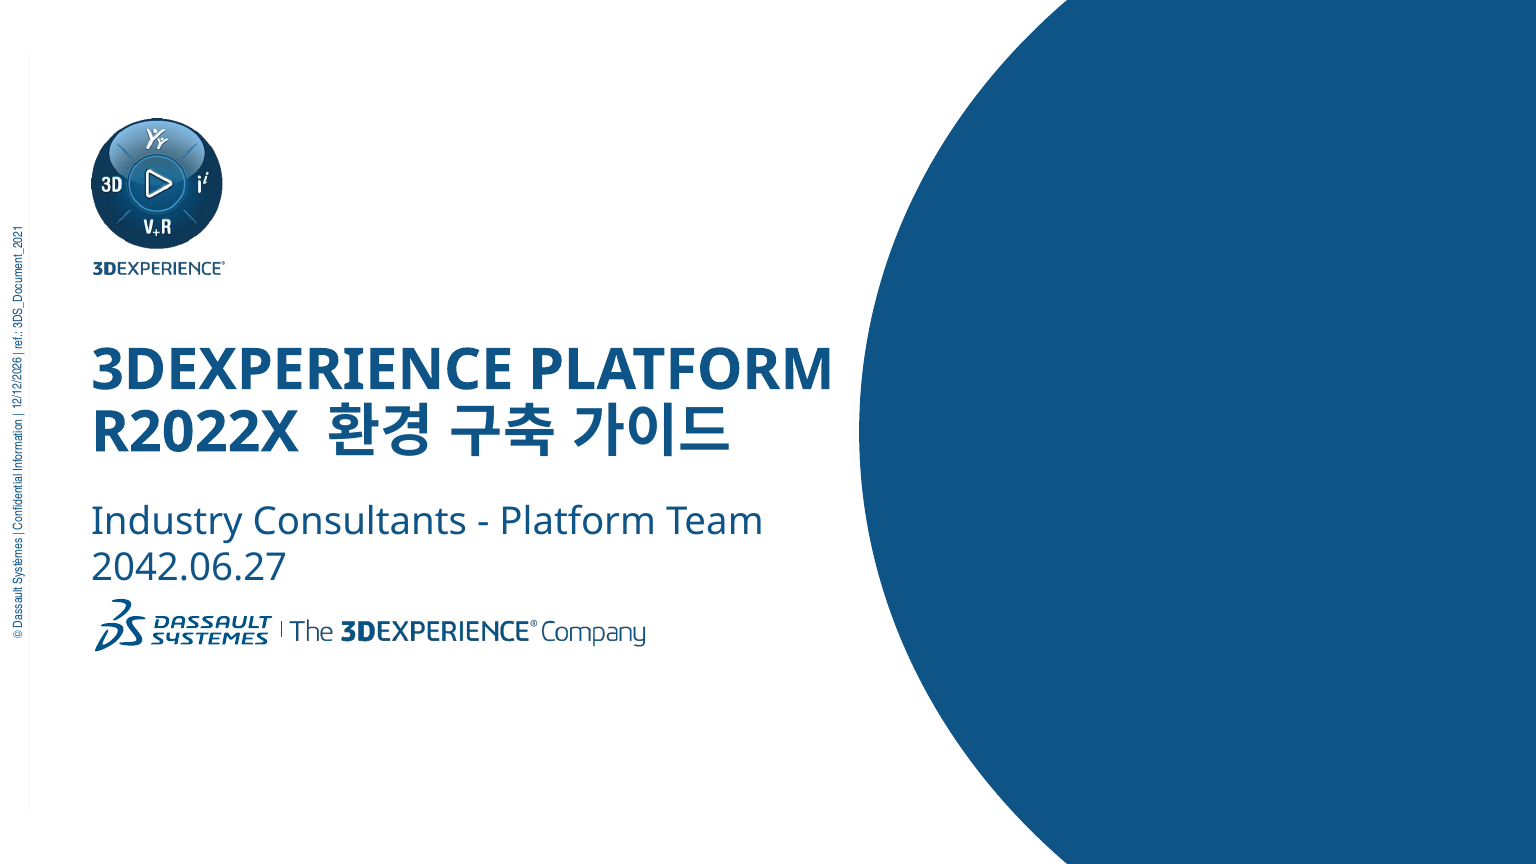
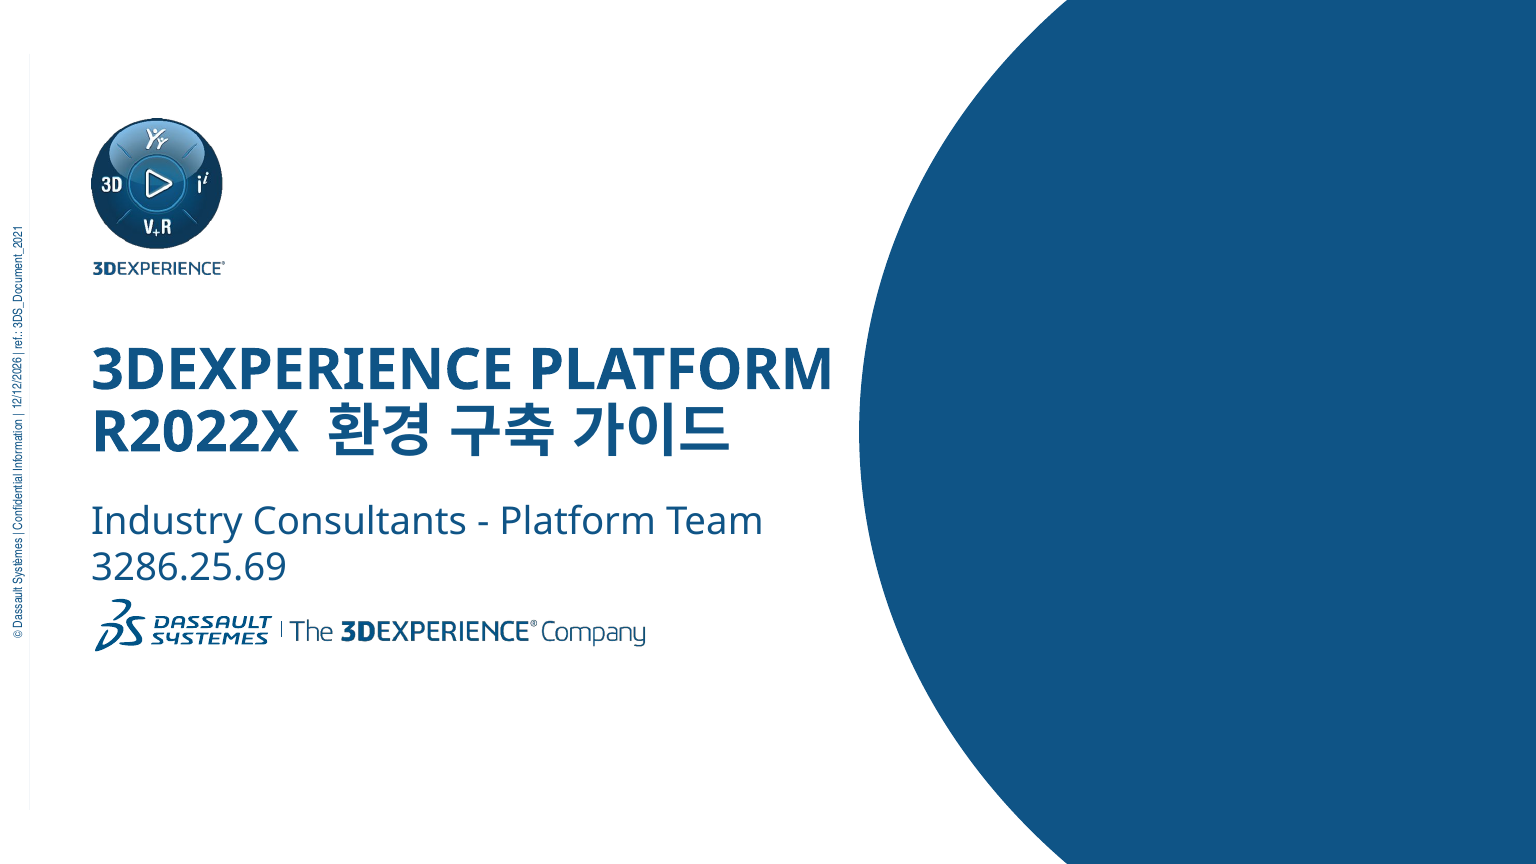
2042.06.27: 2042.06.27 -> 3286.25.69 (189, 568)
